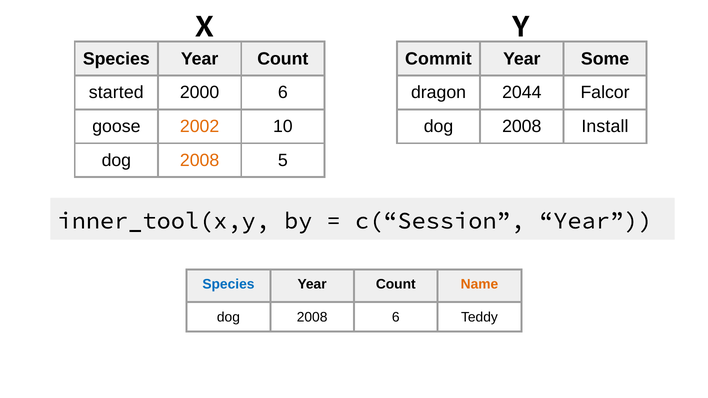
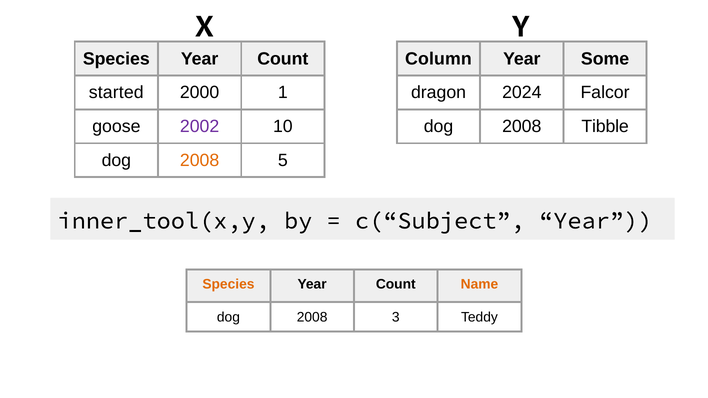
Commit: Commit -> Column (438, 59)
2000 6: 6 -> 1 (283, 93)
2044: 2044 -> 2024 (522, 93)
2002 colour: orange -> purple (200, 127)
Install: Install -> Tibble (605, 127)
c(“Session: c(“Session -> c(“Subject (440, 221)
Species colour: blue -> orange (228, 285)
2008 6: 6 -> 3 (396, 317)
